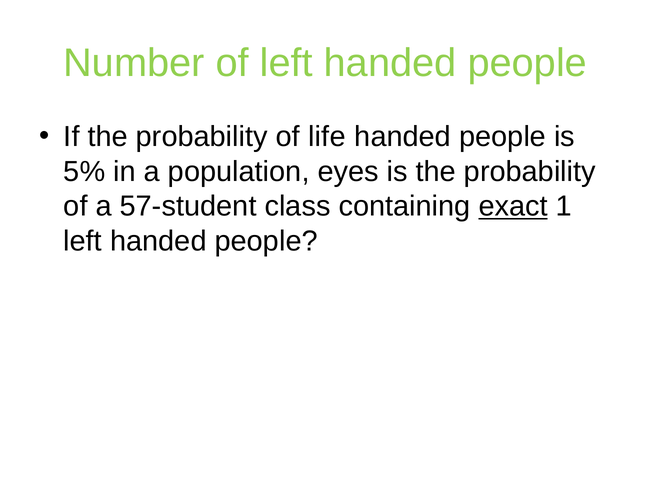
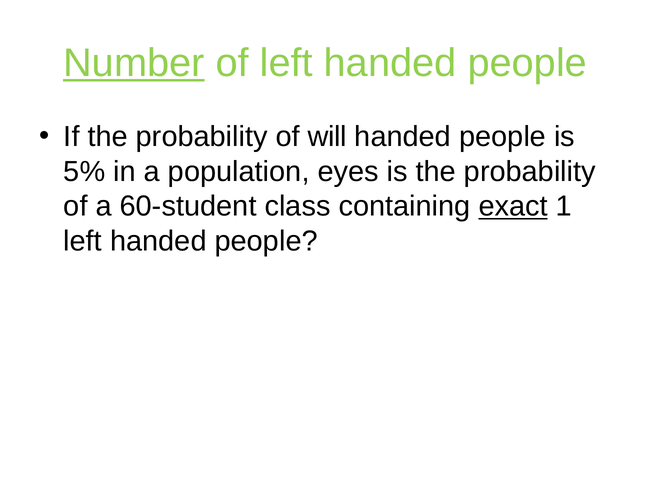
Number underline: none -> present (134, 63)
life: life -> will (327, 137)
57-student: 57-student -> 60-student (188, 206)
